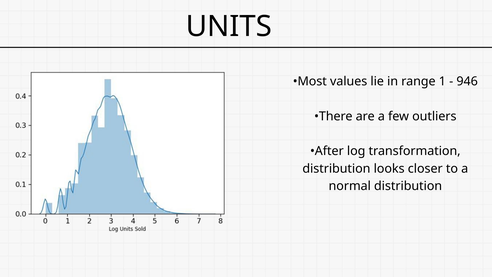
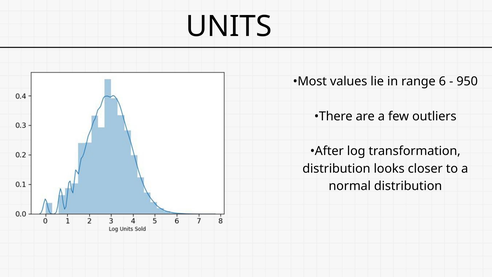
1: 1 -> 6 (442, 81)
946: 946 -> 950 (467, 81)
